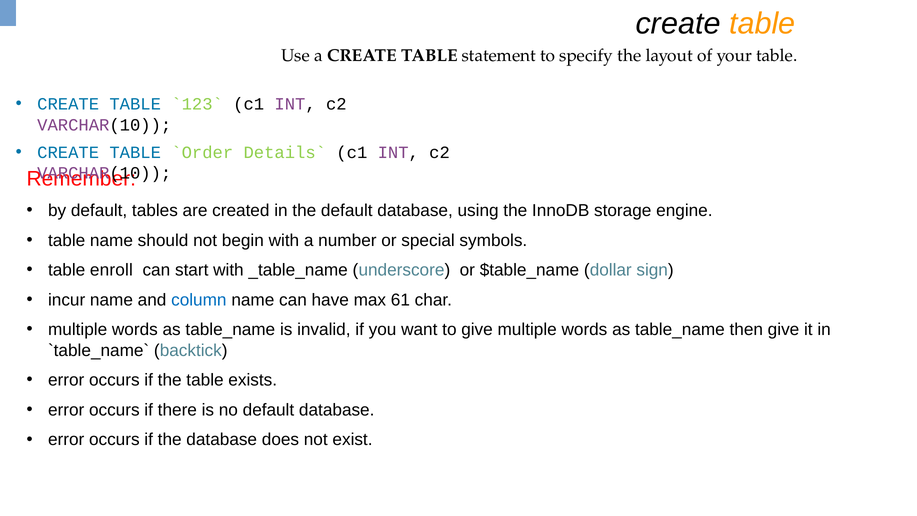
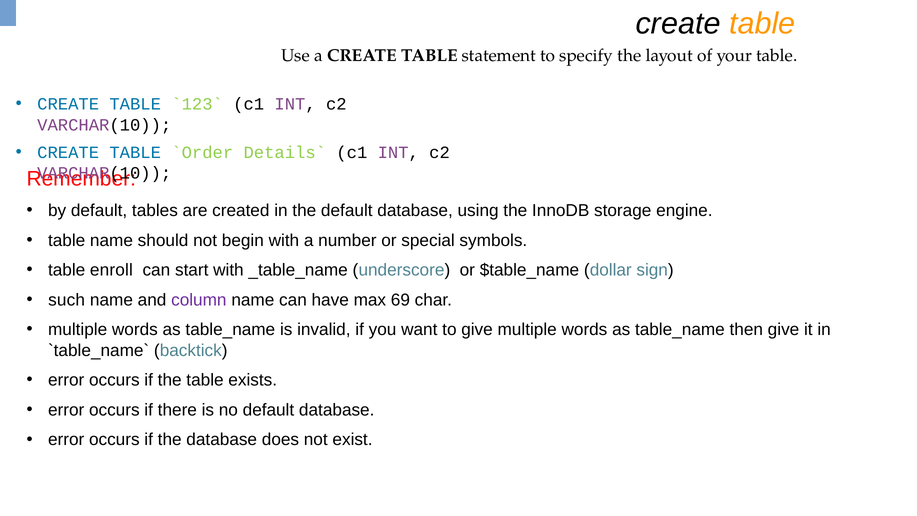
incur: incur -> such (67, 300)
column colour: blue -> purple (199, 300)
61: 61 -> 69 (400, 300)
